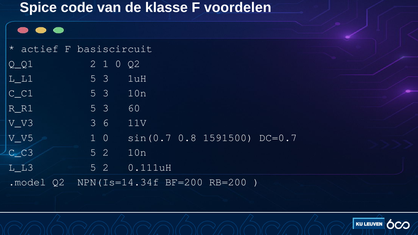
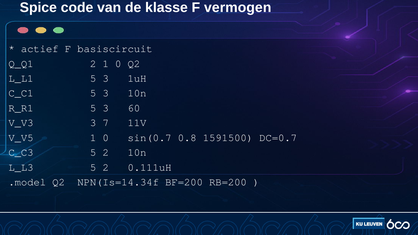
voordelen: voordelen -> vermogen (238, 8)
6: 6 -> 7 (106, 123)
